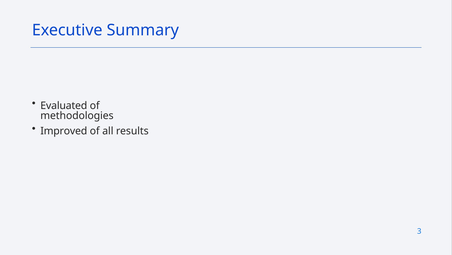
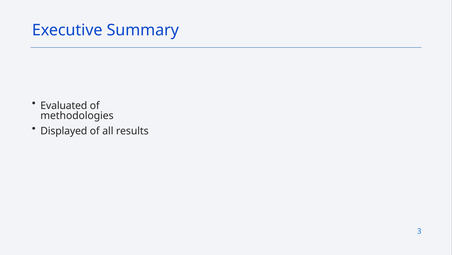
Improved: Improved -> Displayed (64, 131)
